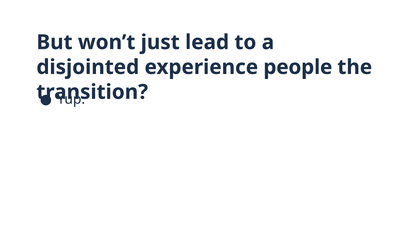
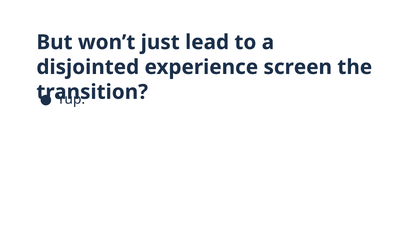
people: people -> screen (298, 67)
